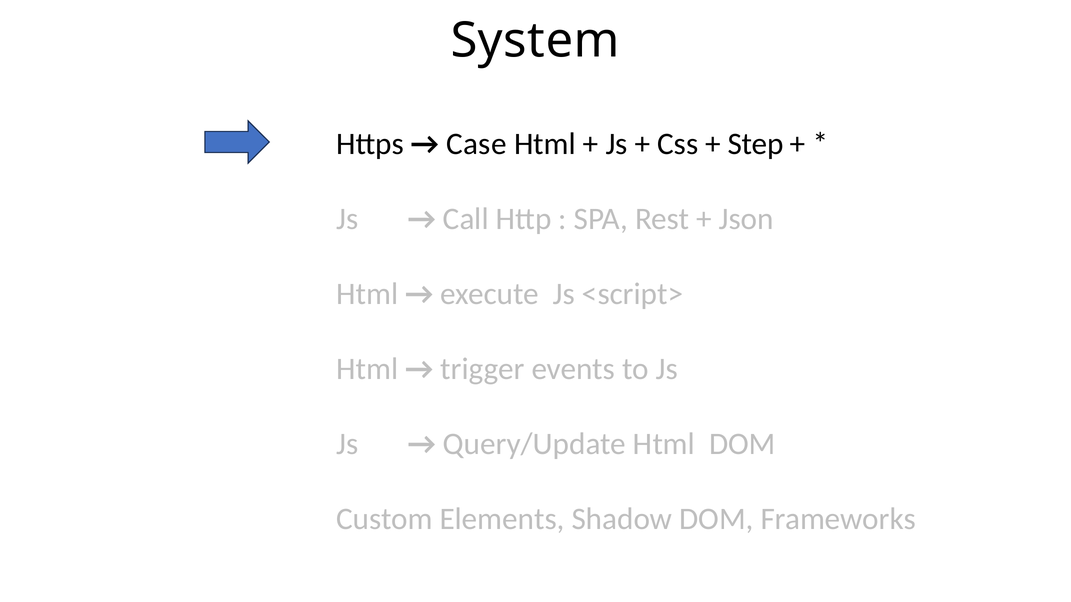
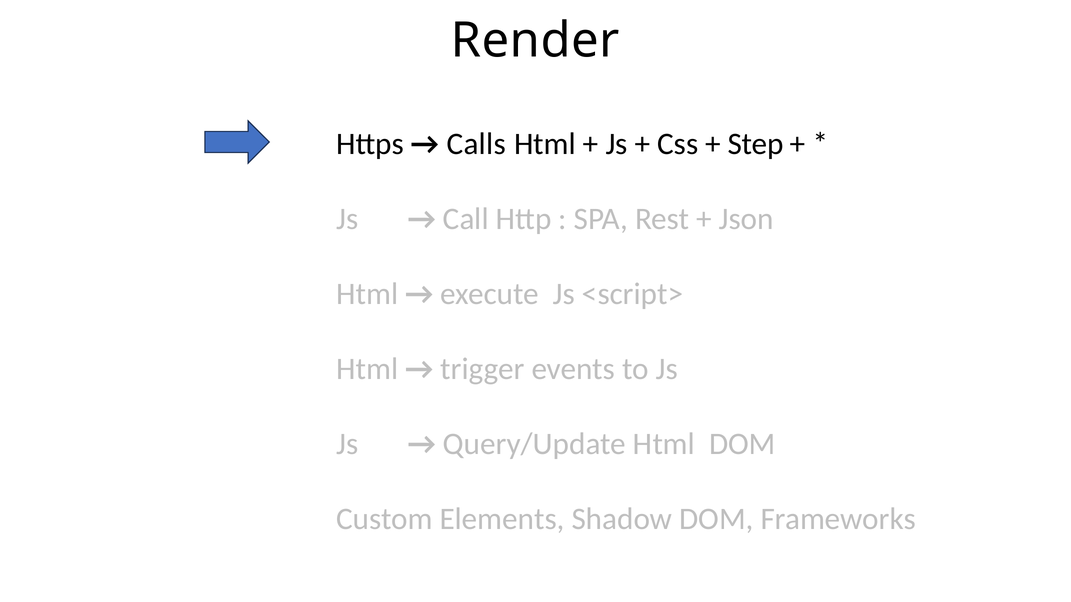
System: System -> Render (535, 40)
Case: Case -> Calls (476, 144)
